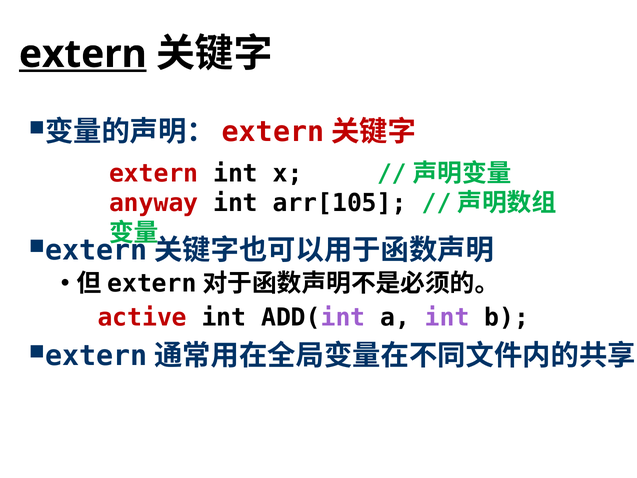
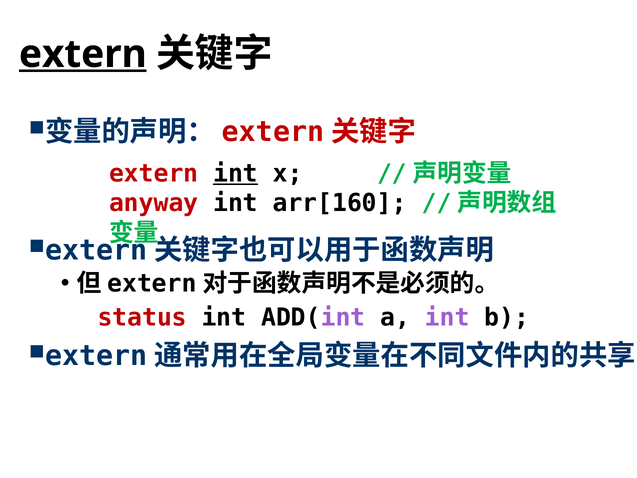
int underline: none -> present (236, 173)
arr[105: arr[105 -> arr[160 (340, 203)
active: active -> status (142, 317)
